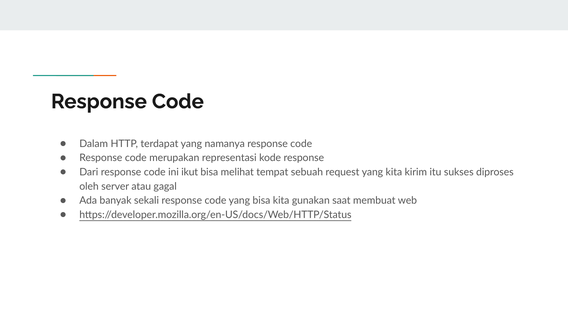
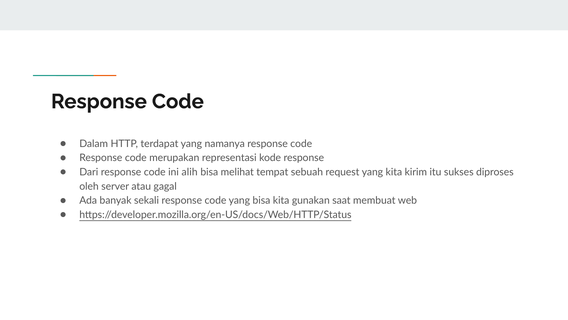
ikut: ikut -> alih (190, 172)
